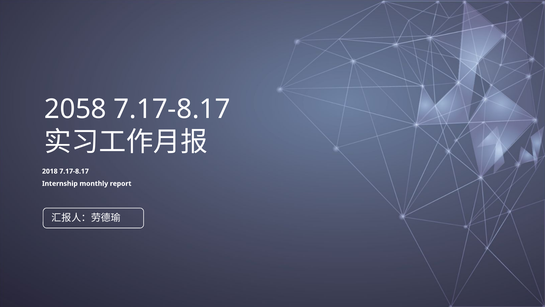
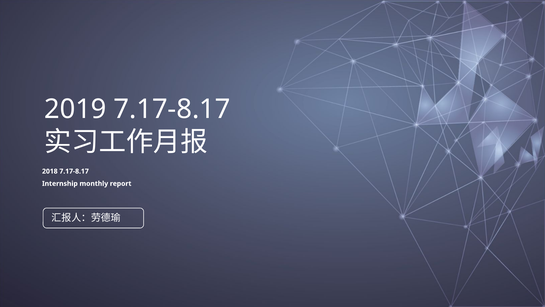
2058: 2058 -> 2019 (75, 109)
